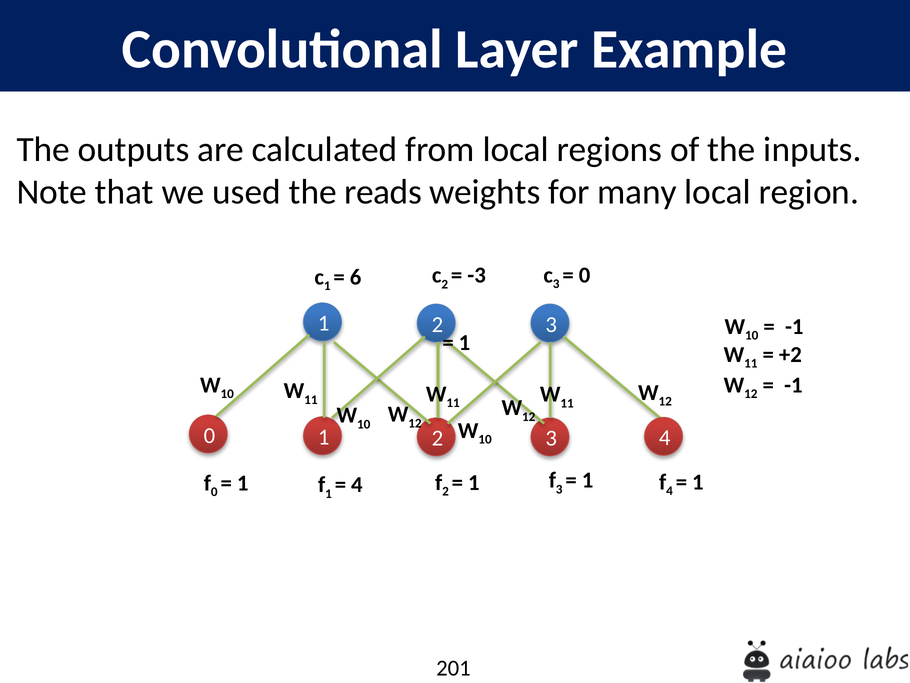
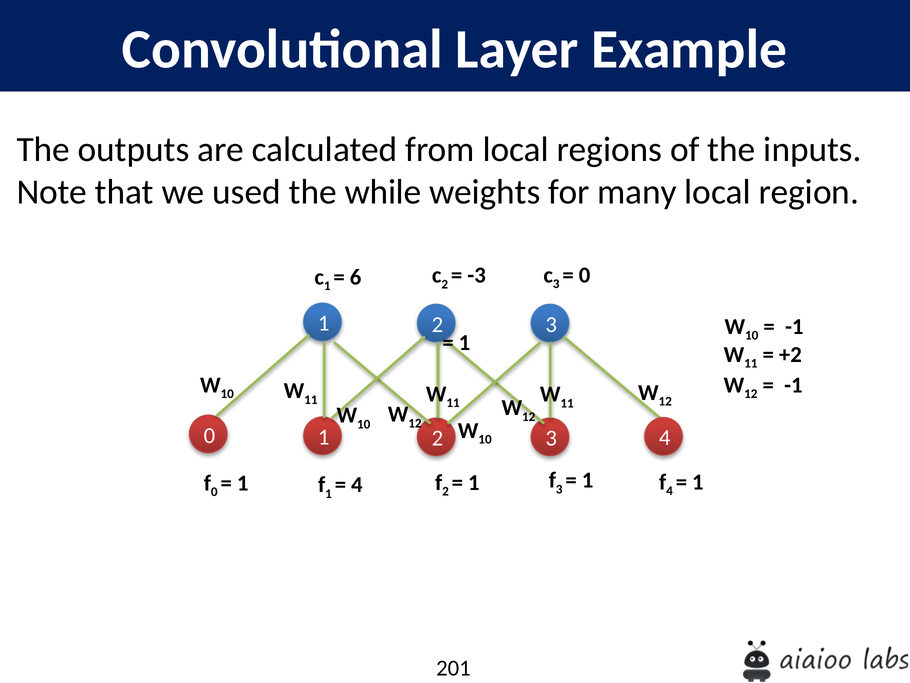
reads: reads -> while (383, 192)
